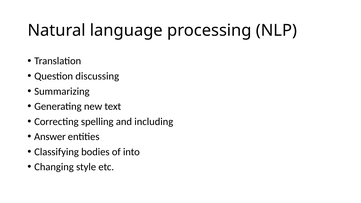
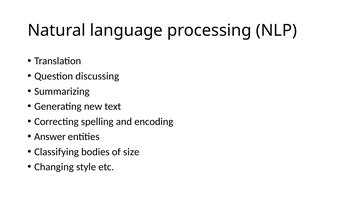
including: including -> encoding (154, 122)
into: into -> size (131, 152)
